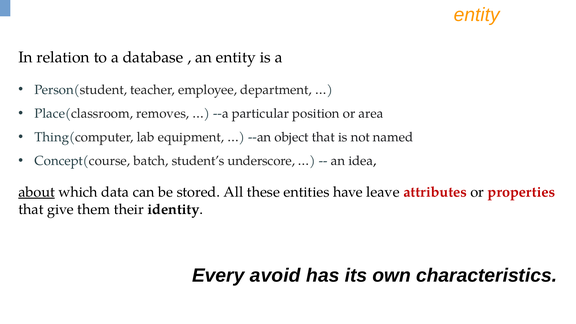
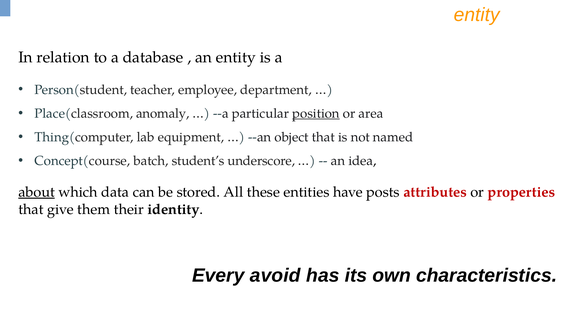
removes: removes -> anomaly (163, 113)
position underline: none -> present (316, 113)
leave: leave -> posts (383, 192)
